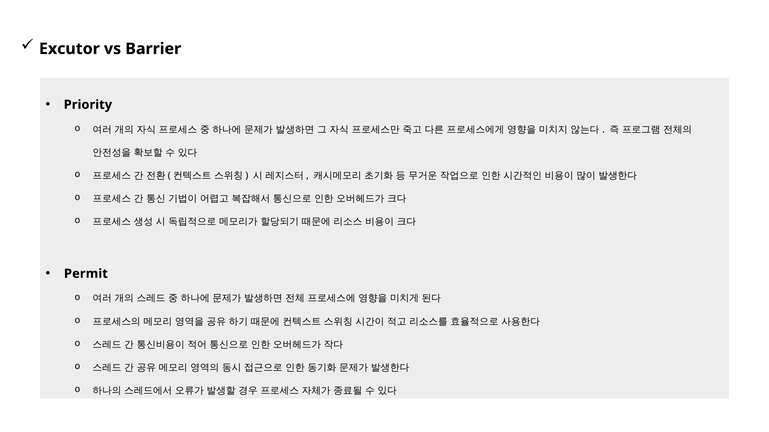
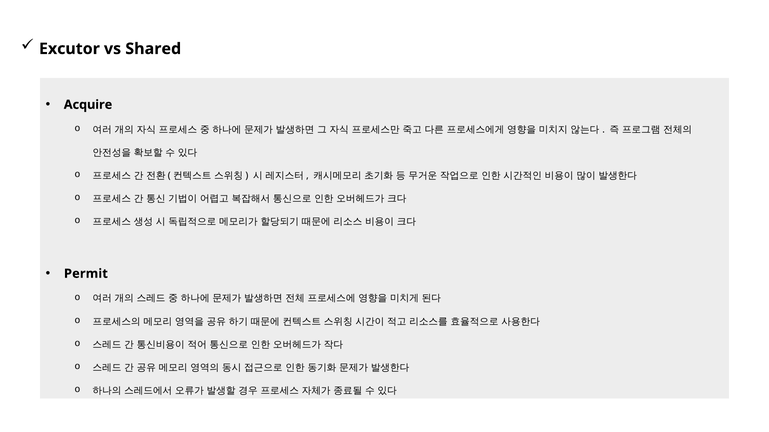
Barrier: Barrier -> Shared (153, 49)
Priority: Priority -> Acquire (88, 105)
